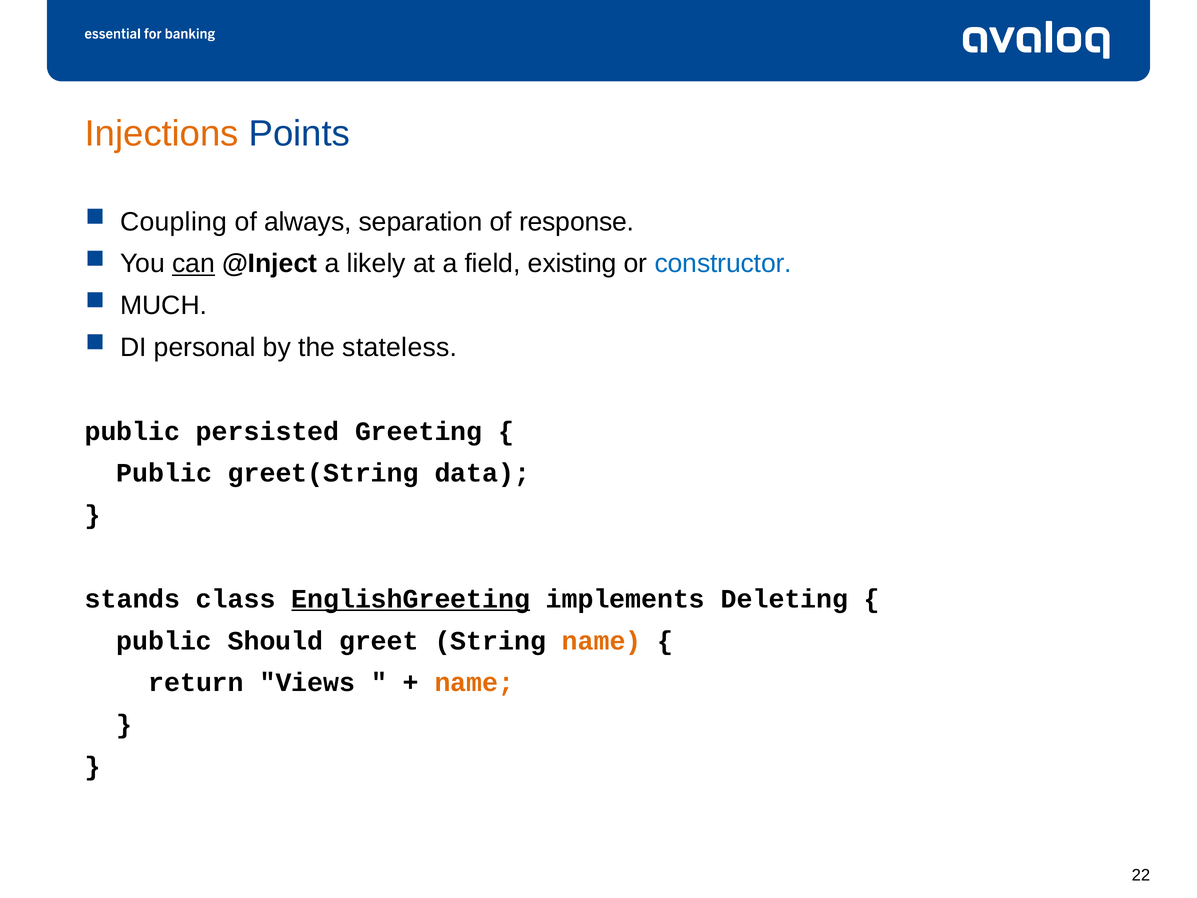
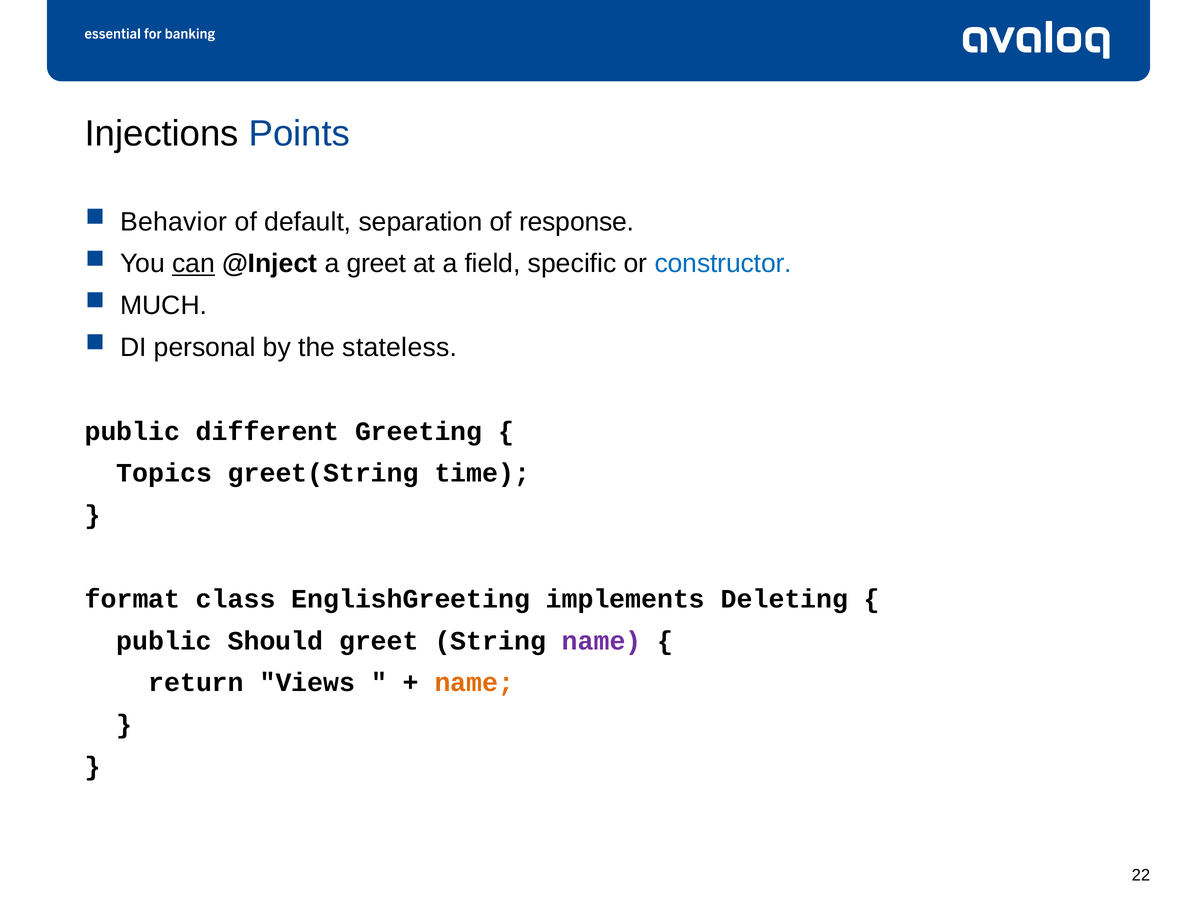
Injections colour: orange -> black (162, 134)
Coupling: Coupling -> Behavior (174, 222)
always: always -> default (308, 222)
a likely: likely -> greet (376, 264)
existing: existing -> specific (572, 264)
persisted: persisted -> different (268, 431)
Public: Public -> Topics (164, 473)
data: data -> time (482, 473)
stands: stands -> format (133, 599)
EnglishGreeting underline: present -> none (411, 599)
name colour: orange -> purple (602, 641)
